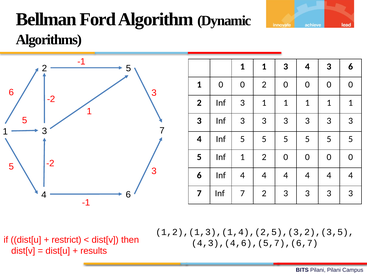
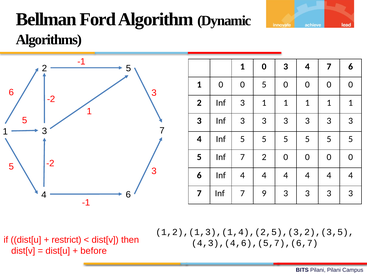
1: 1 -> 0 (264, 67)
3 4 3: 3 -> 7 (329, 67)
1 0 0 2: 2 -> 5 (264, 85)
5 Inf 1: 1 -> 7 (242, 157)
7 2: 2 -> 9 (264, 194)
results: results -> before (94, 251)
